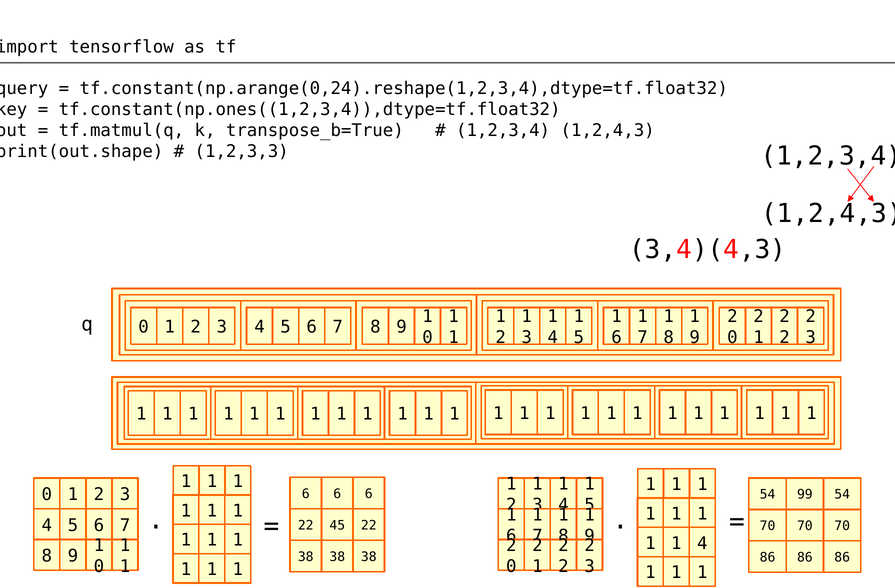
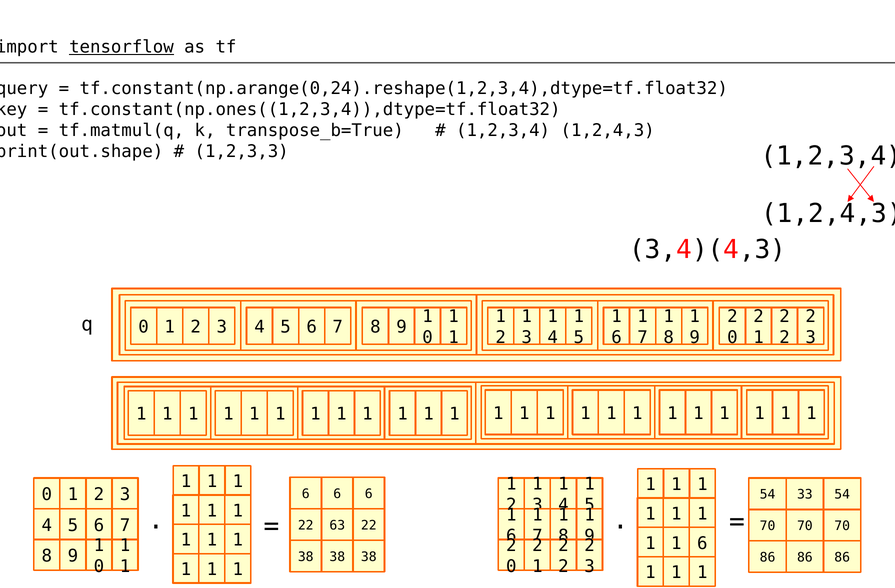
tensorflow underline: none -> present (121, 47)
99: 99 -> 33 (805, 494)
45: 45 -> 63 (337, 525)
1 1 4: 4 -> 6 (702, 543)
